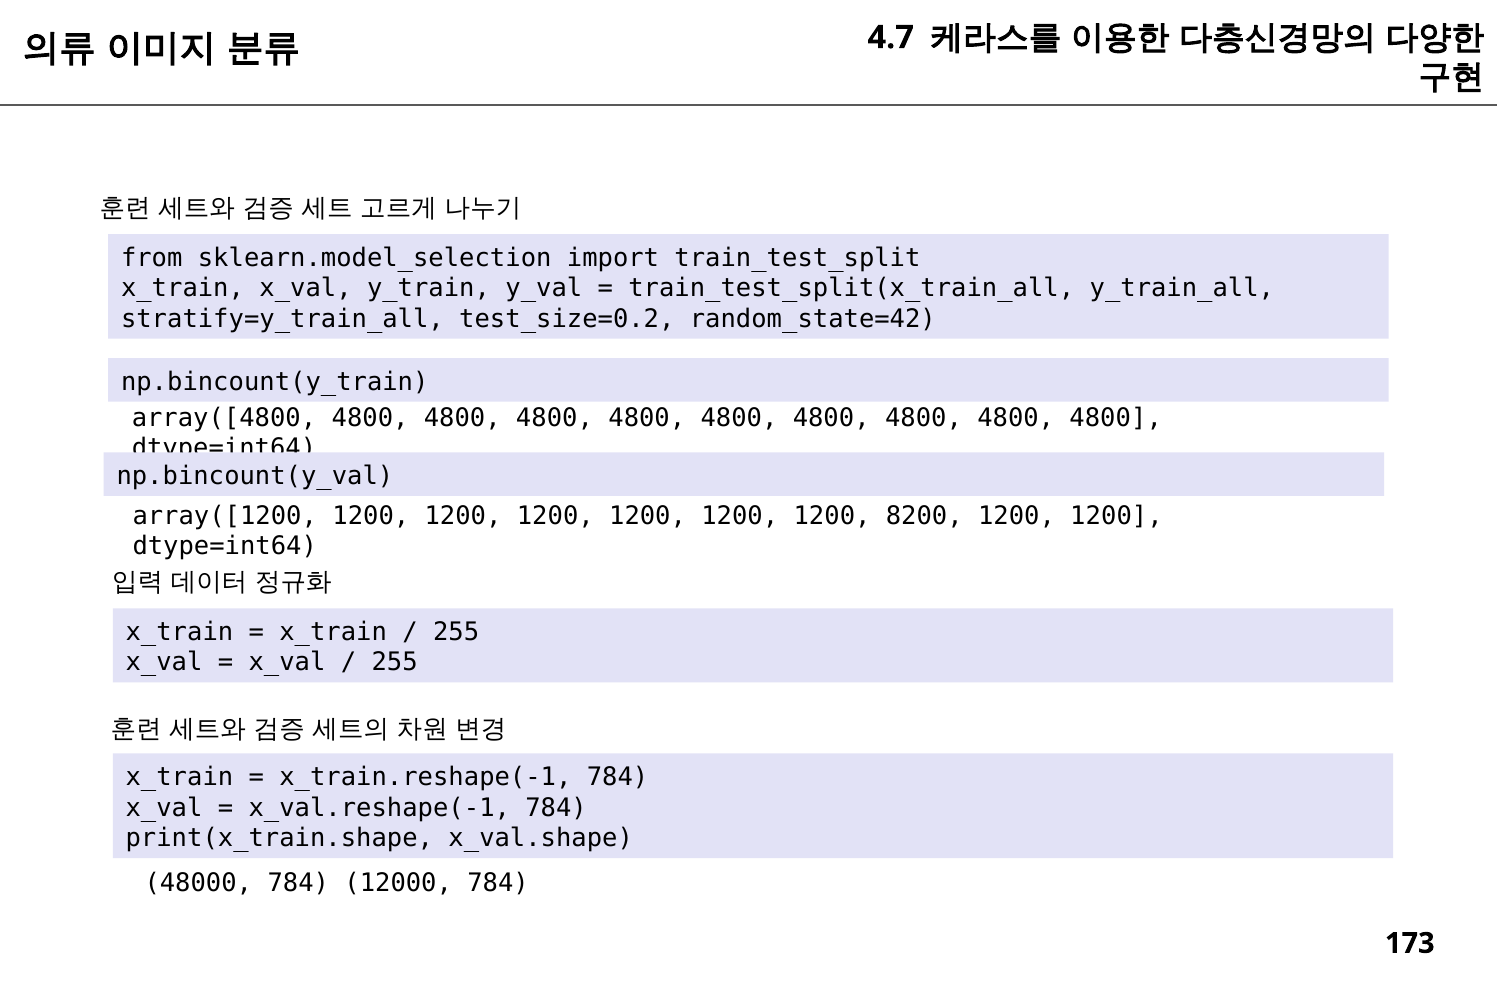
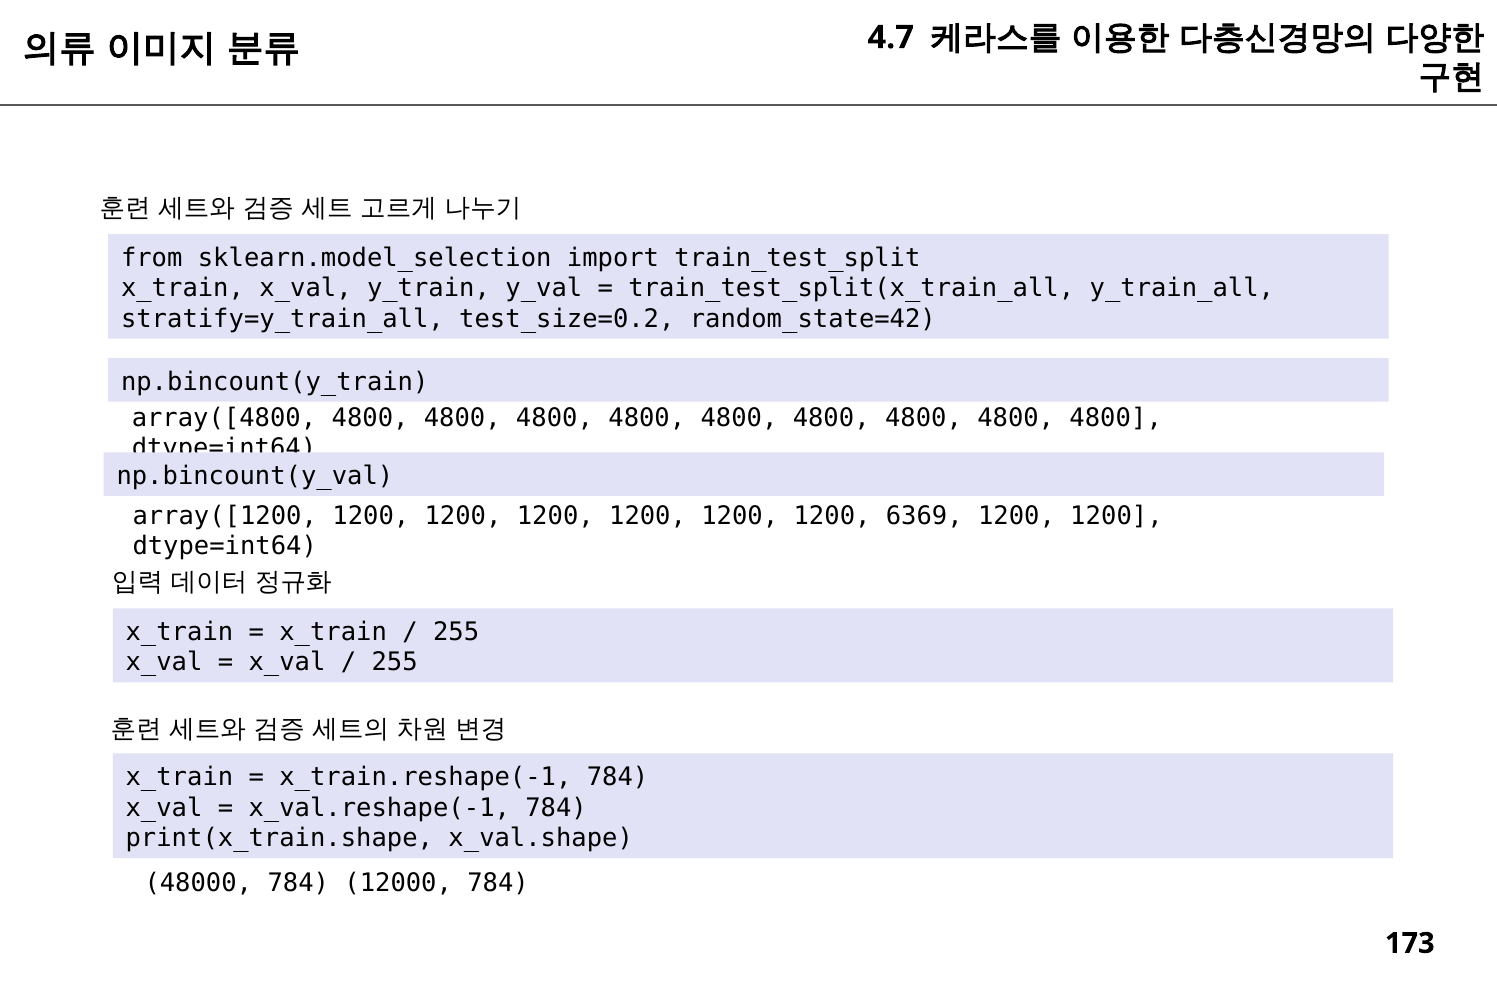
8200: 8200 -> 6369 (924, 516)
